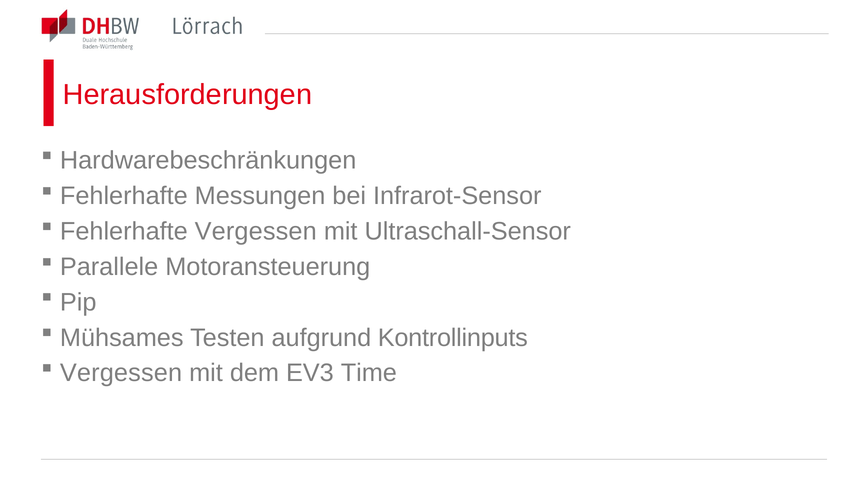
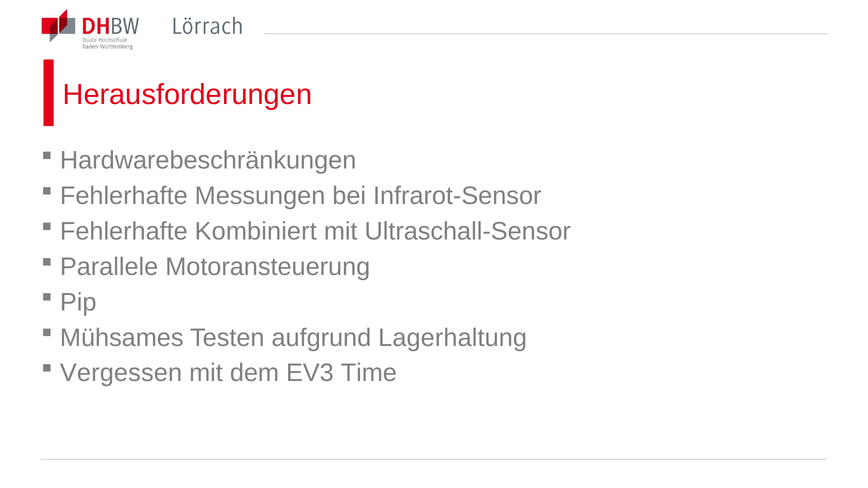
Fehlerhafte Vergessen: Vergessen -> Kombiniert (256, 231)
Kontrollinputs: Kontrollinputs -> Lagerhaltung (453, 338)
